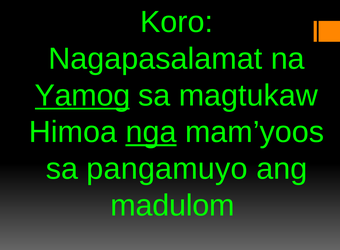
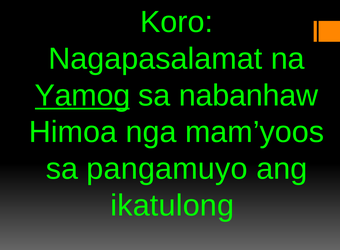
magtukaw: magtukaw -> nabanhaw (248, 95)
nga underline: present -> none (151, 132)
madulom: madulom -> ikatulong (172, 205)
